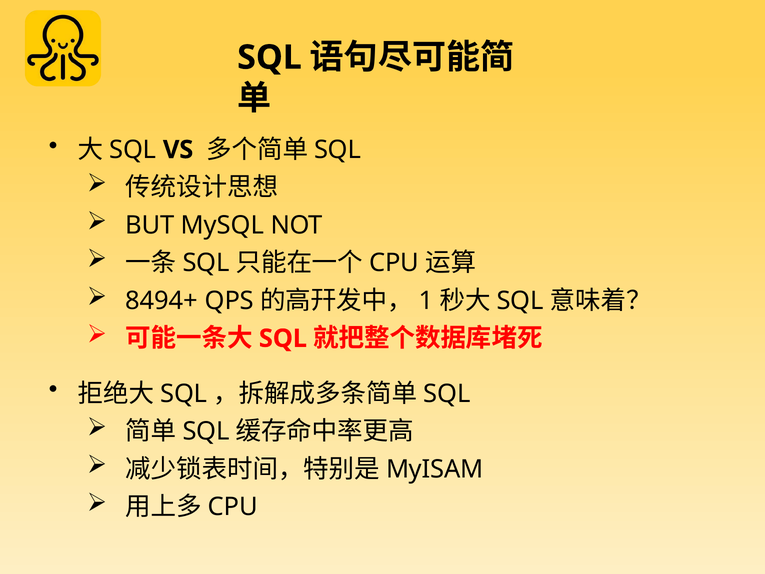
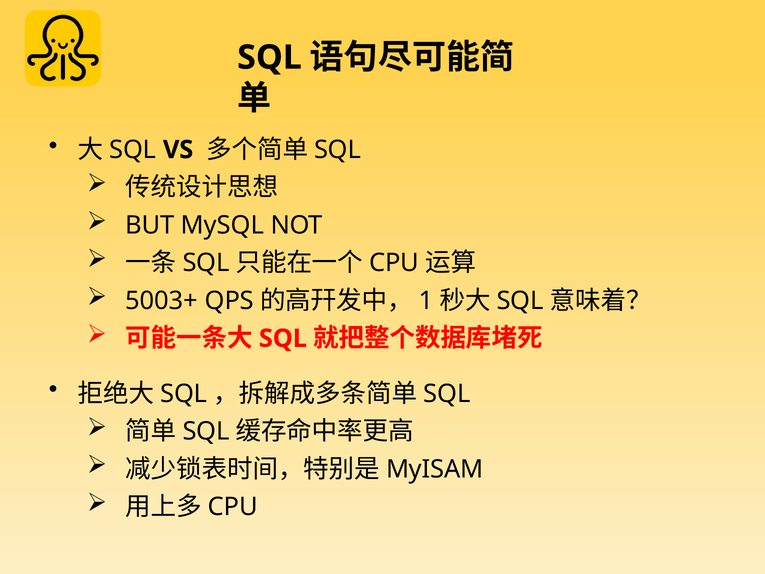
8494+: 8494+ -> 5003+ (162, 301)
